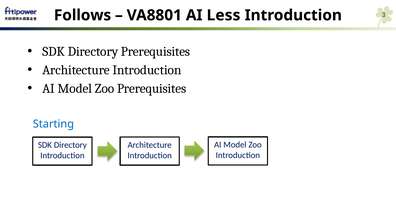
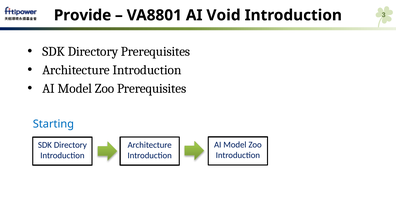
Follows: Follows -> Provide (83, 15)
Less: Less -> Void (224, 15)
